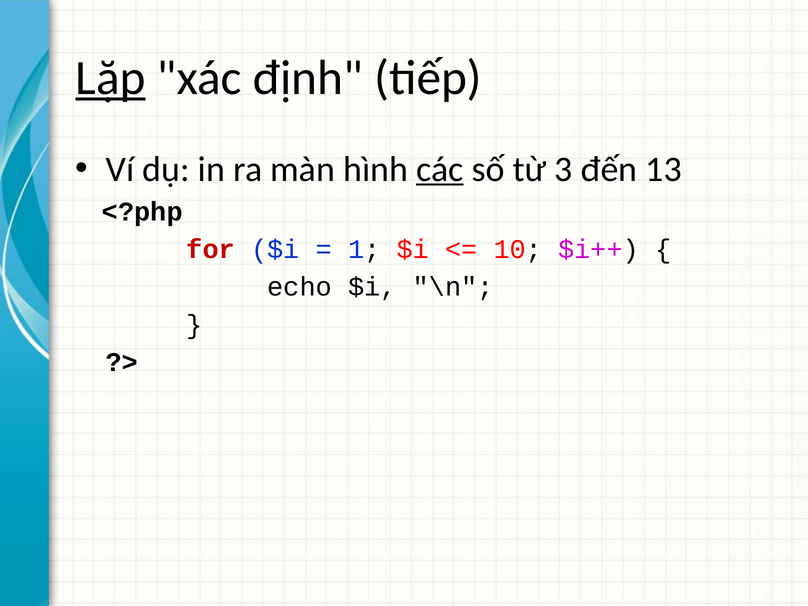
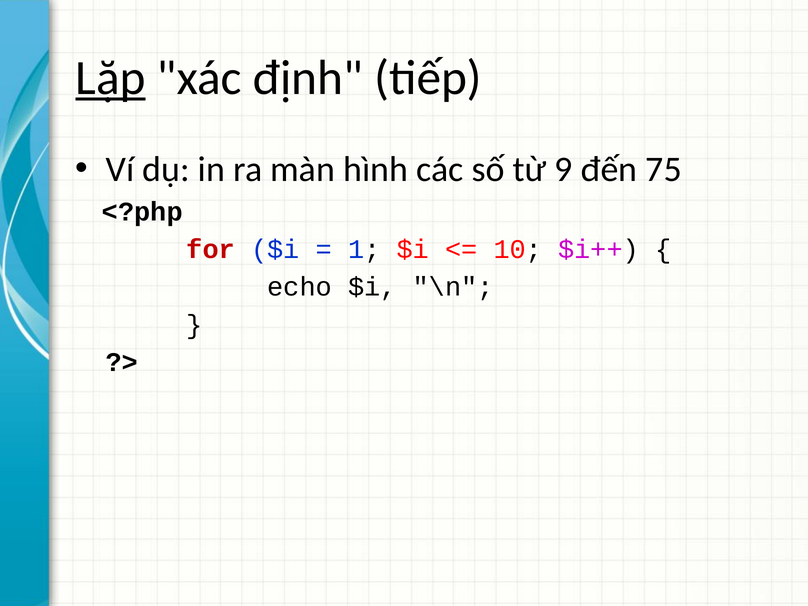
các underline: present -> none (440, 169)
3: 3 -> 9 (564, 169)
13: 13 -> 75 (664, 169)
